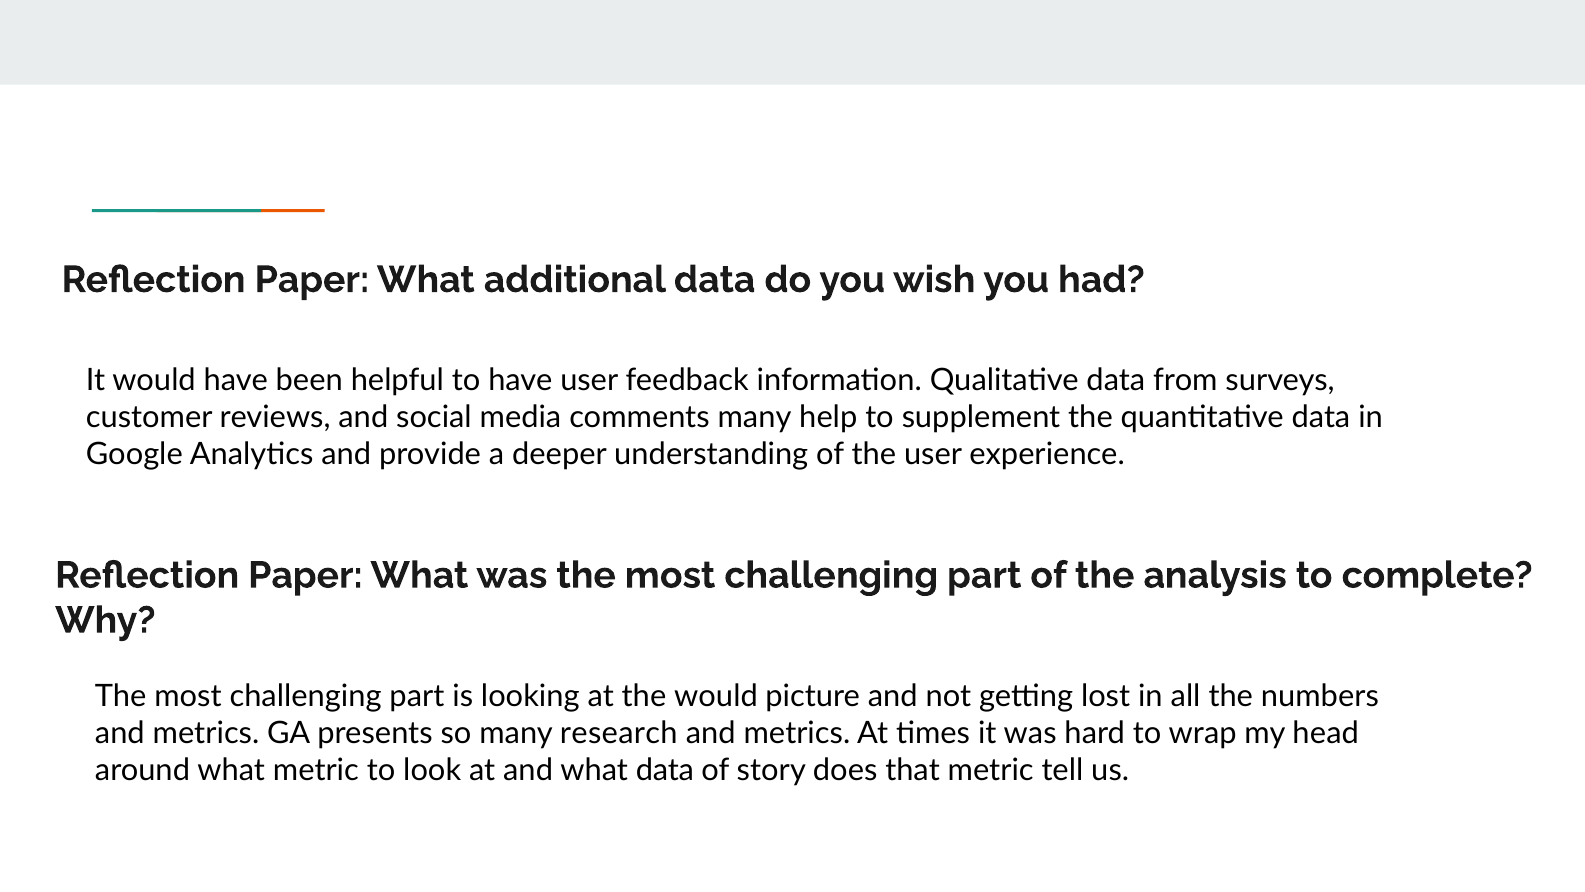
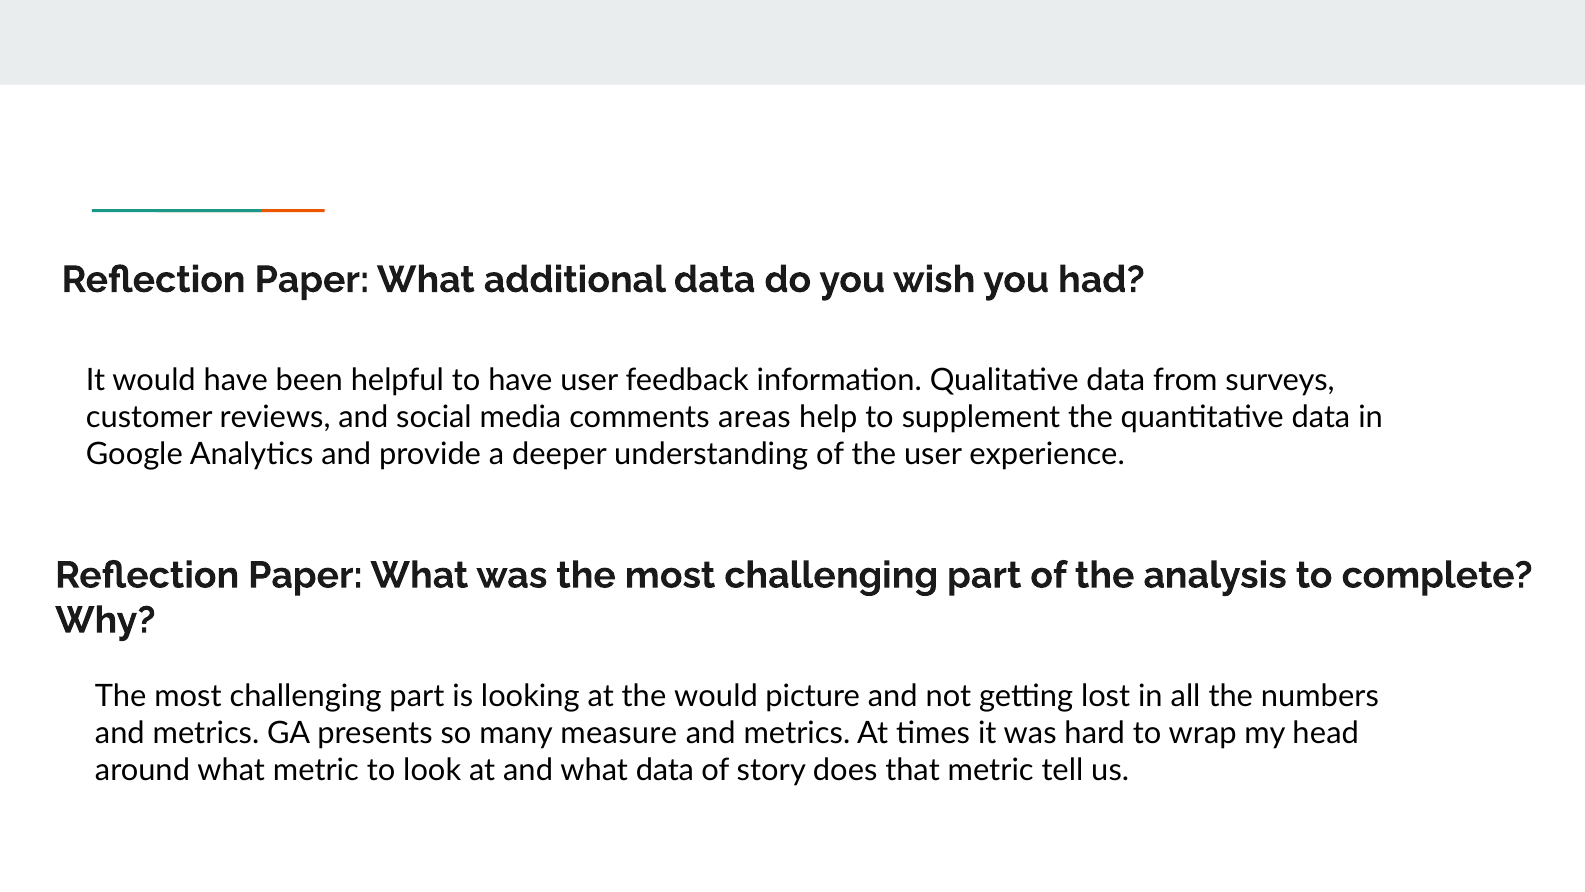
comments many: many -> areas (754, 418)
research: research -> measure (619, 733)
